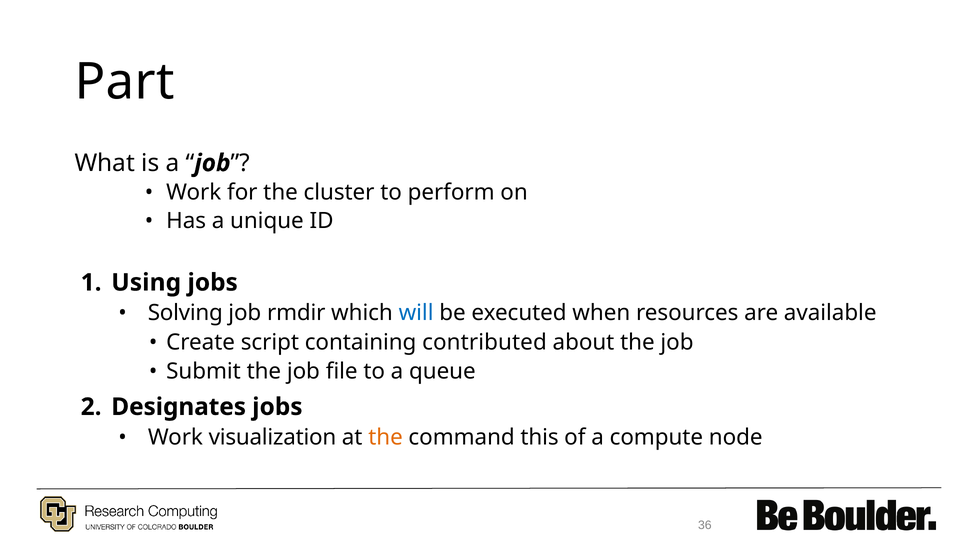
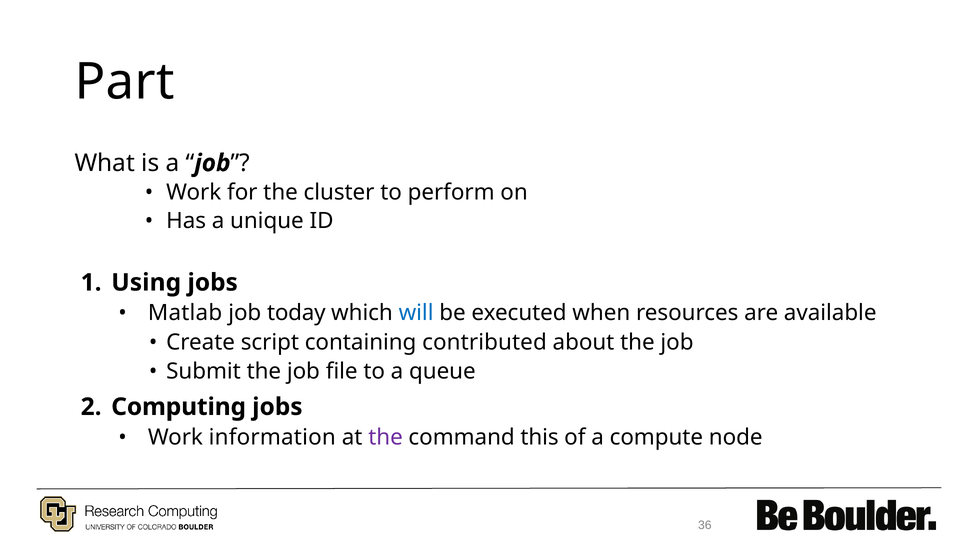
Solving: Solving -> Matlab (185, 313)
rmdir: rmdir -> today (296, 313)
Designates: Designates -> Computing (179, 407)
visualization: visualization -> information (272, 437)
the colour: orange -> purple (386, 437)
